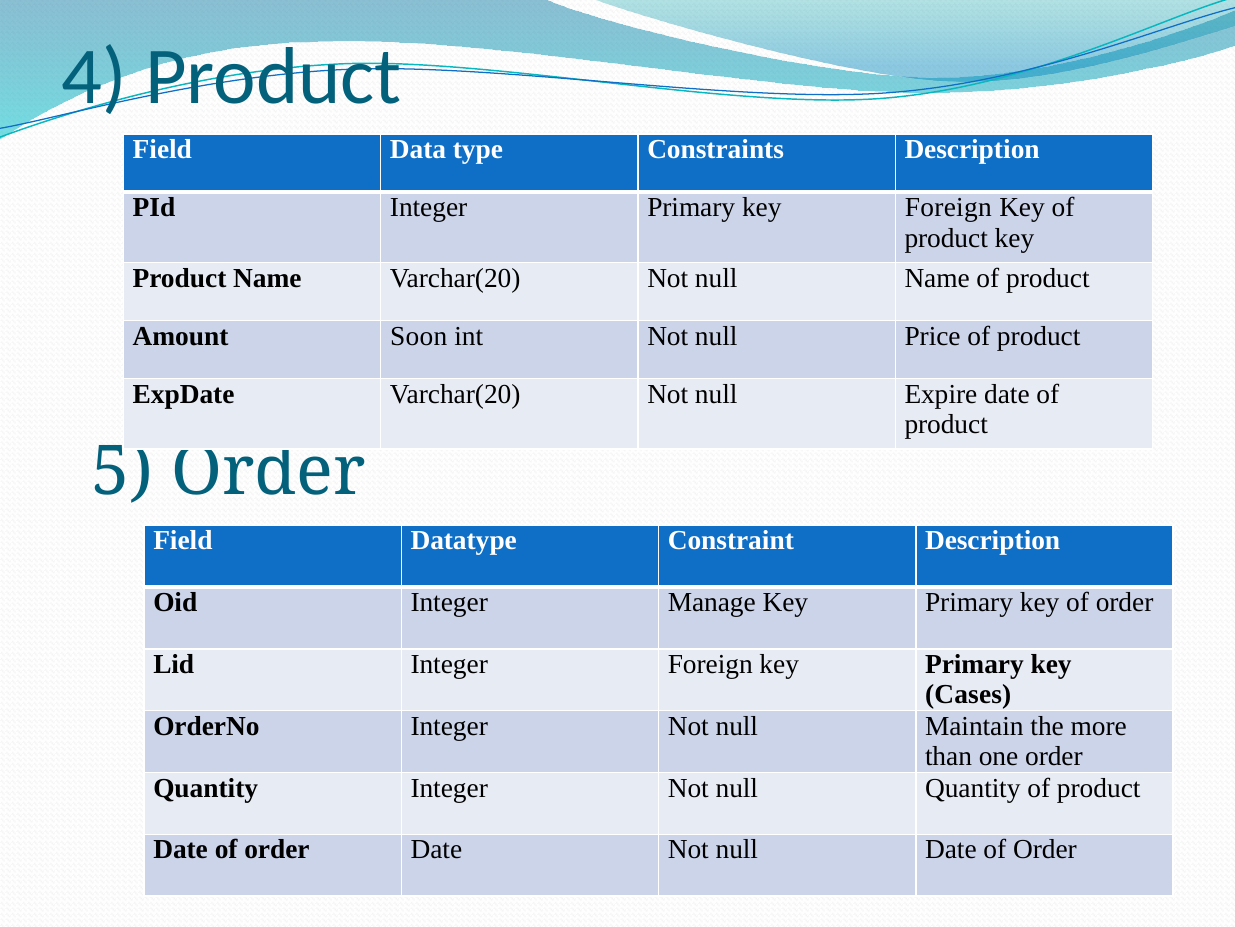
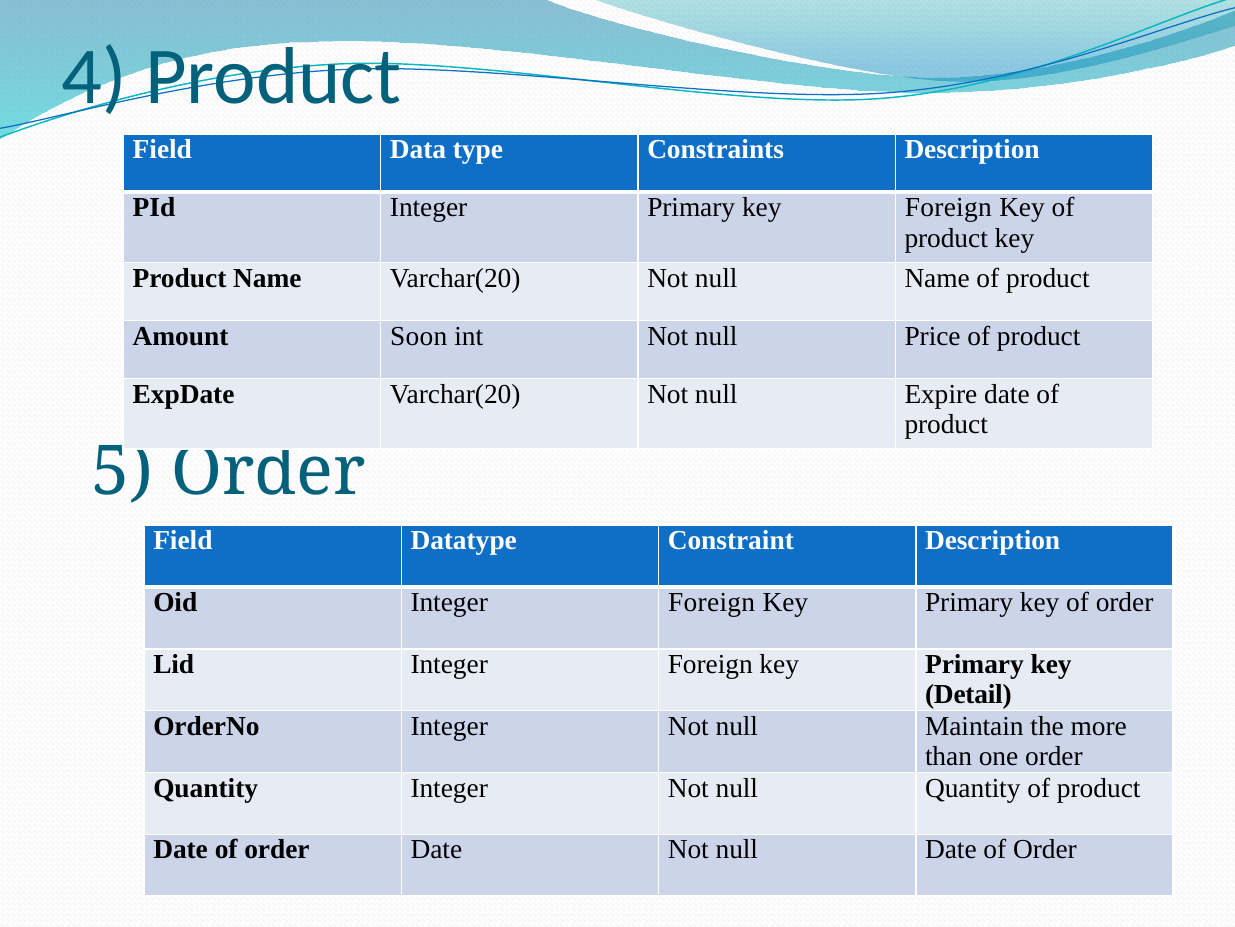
Oid Integer Manage: Manage -> Foreign (712, 602)
Cases: Cases -> Detail (968, 694)
